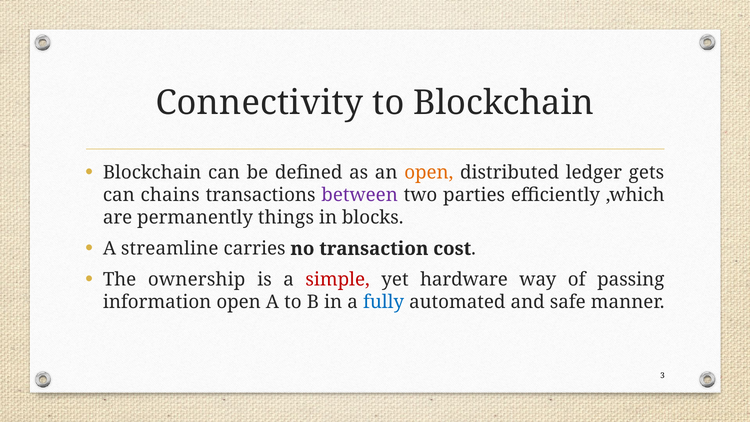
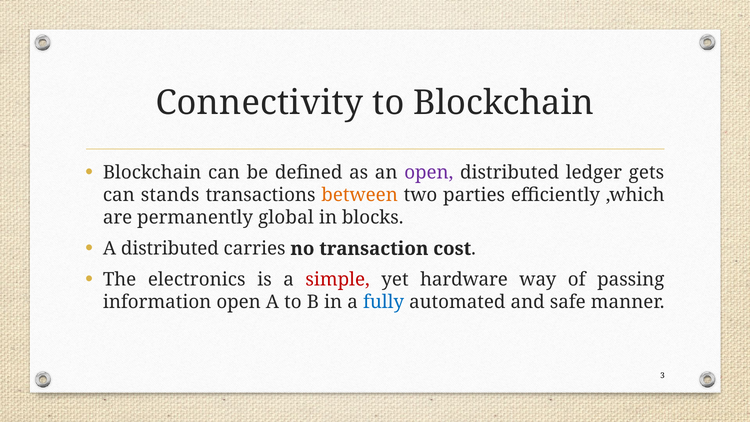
open colour: orange -> purple (429, 173)
chains: chains -> stands (170, 195)
between colour: purple -> orange (360, 195)
things: things -> global (286, 218)
A streamline: streamline -> distributed (170, 249)
ownership: ownership -> electronics (197, 280)
